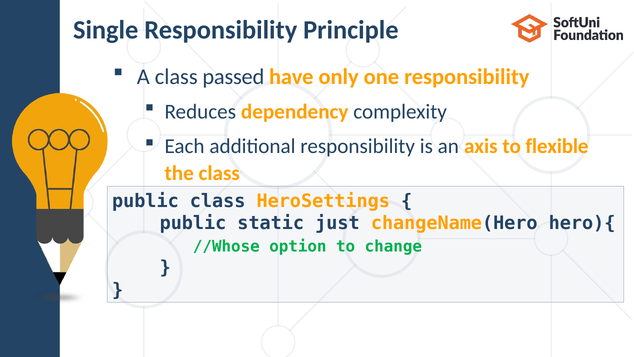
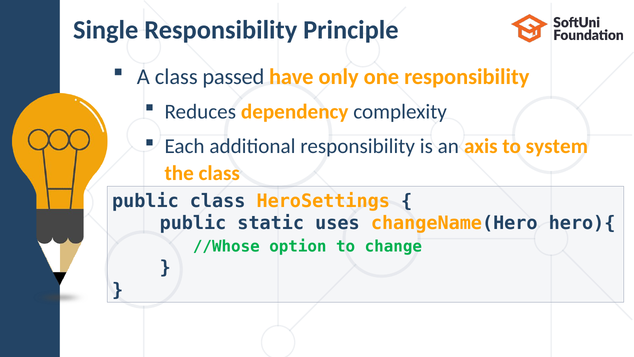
flexible: flexible -> system (557, 146)
just: just -> uses (337, 223)
